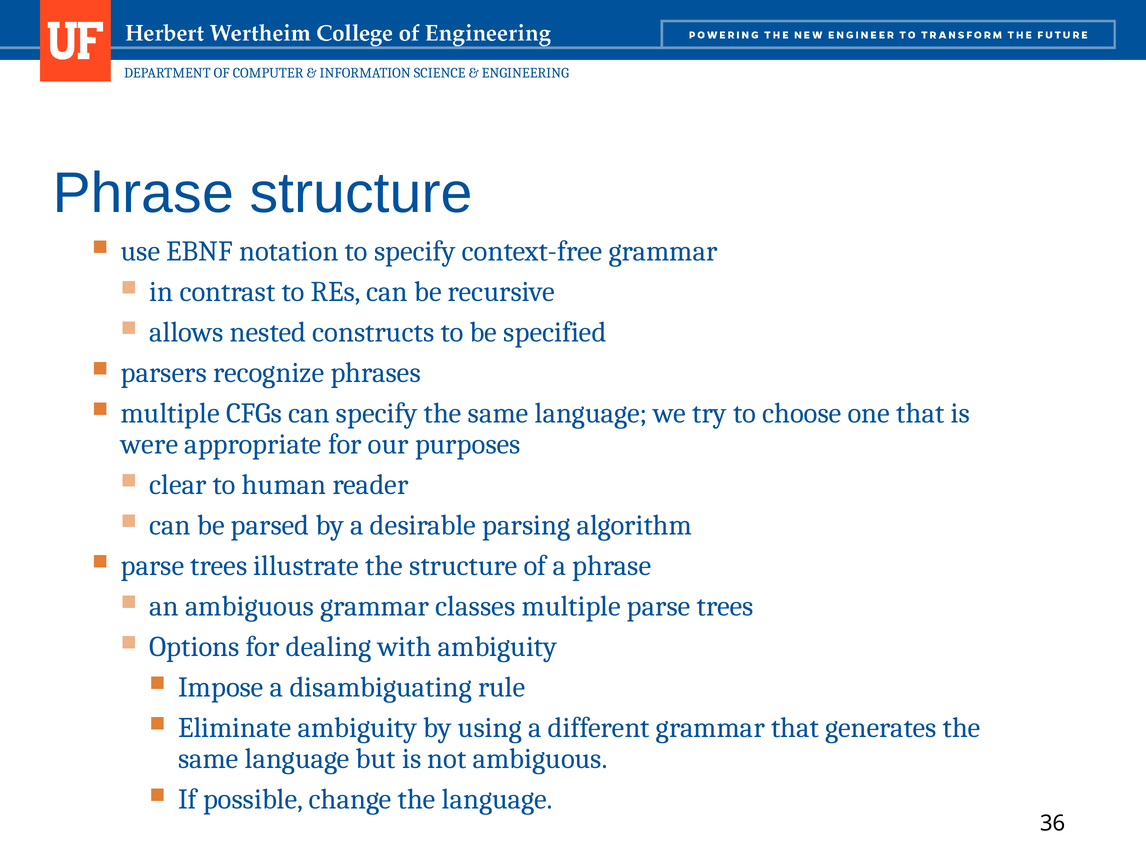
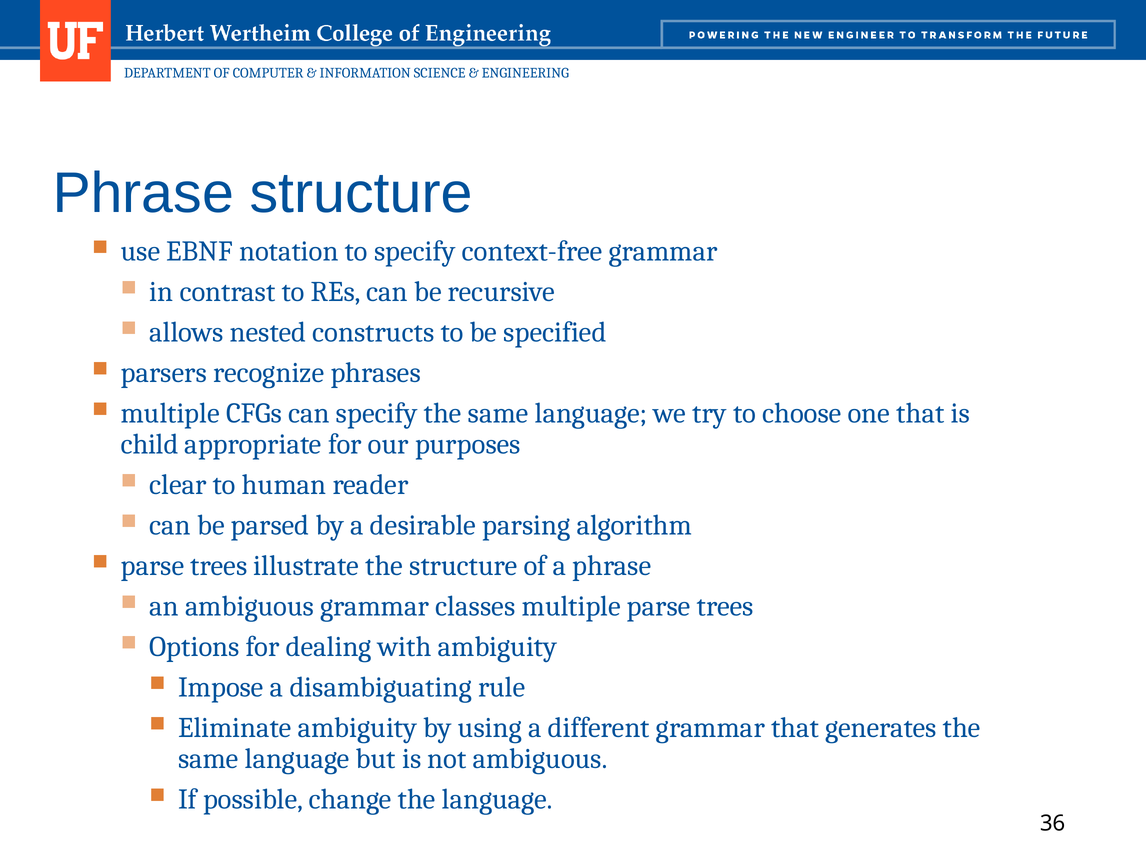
were: were -> child (150, 445)
